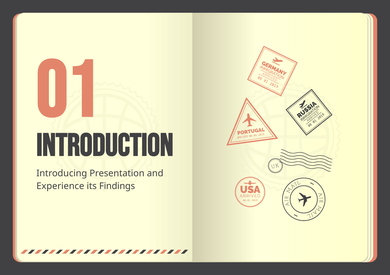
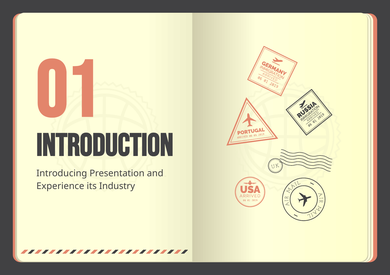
Findings: Findings -> Industry (117, 186)
